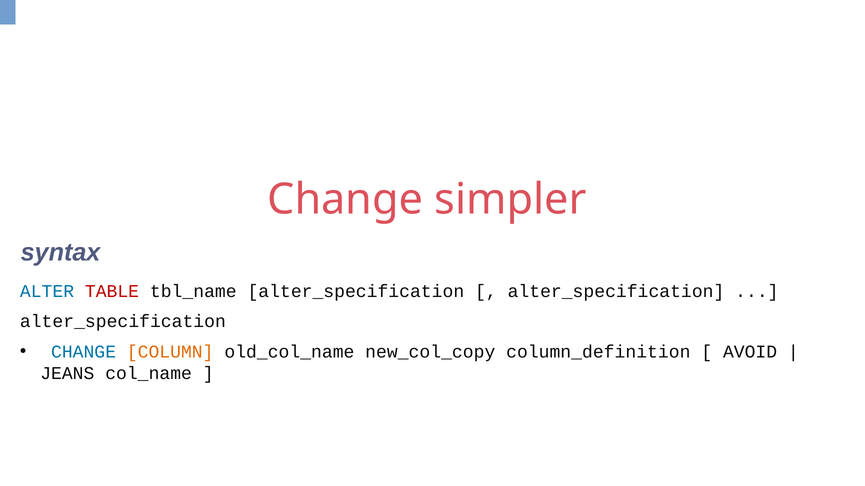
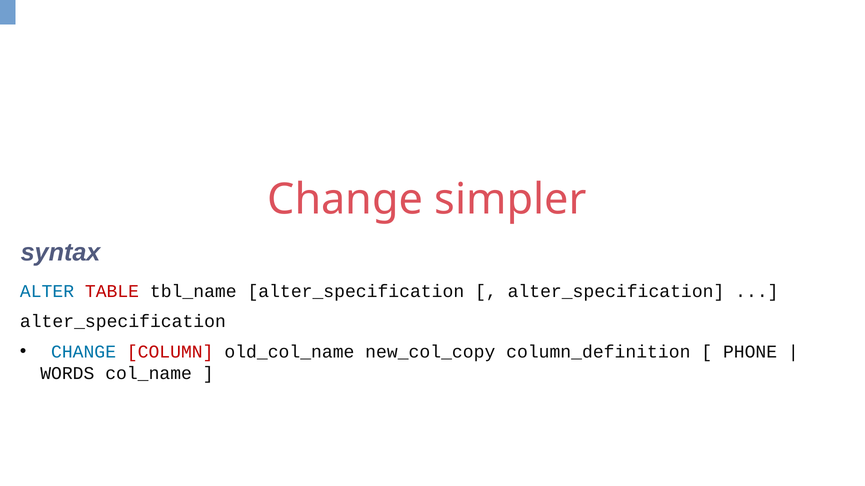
COLUMN colour: orange -> red (170, 352)
AVOID: AVOID -> PHONE (750, 352)
JEANS: JEANS -> WORDS (67, 374)
